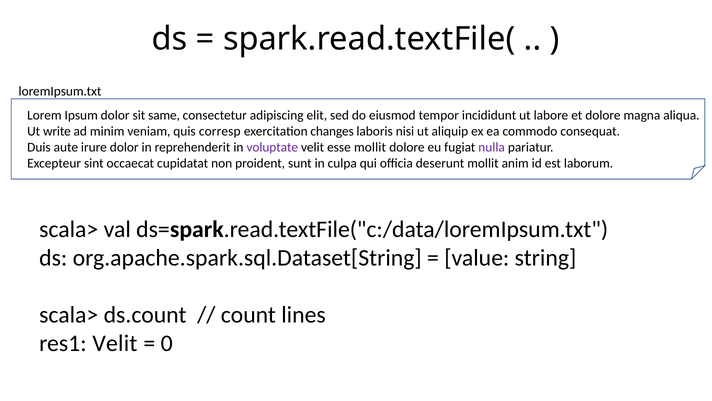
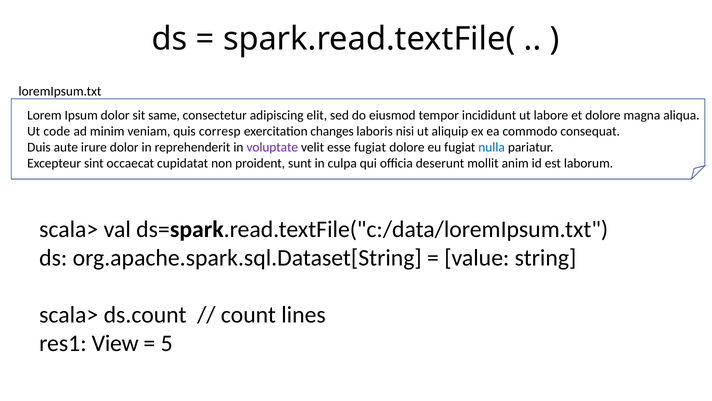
write: write -> code (57, 131)
esse mollit: mollit -> fugiat (370, 147)
nulla colour: purple -> blue (492, 147)
res1 Velit: Velit -> View (115, 343)
0: 0 -> 5 (167, 343)
